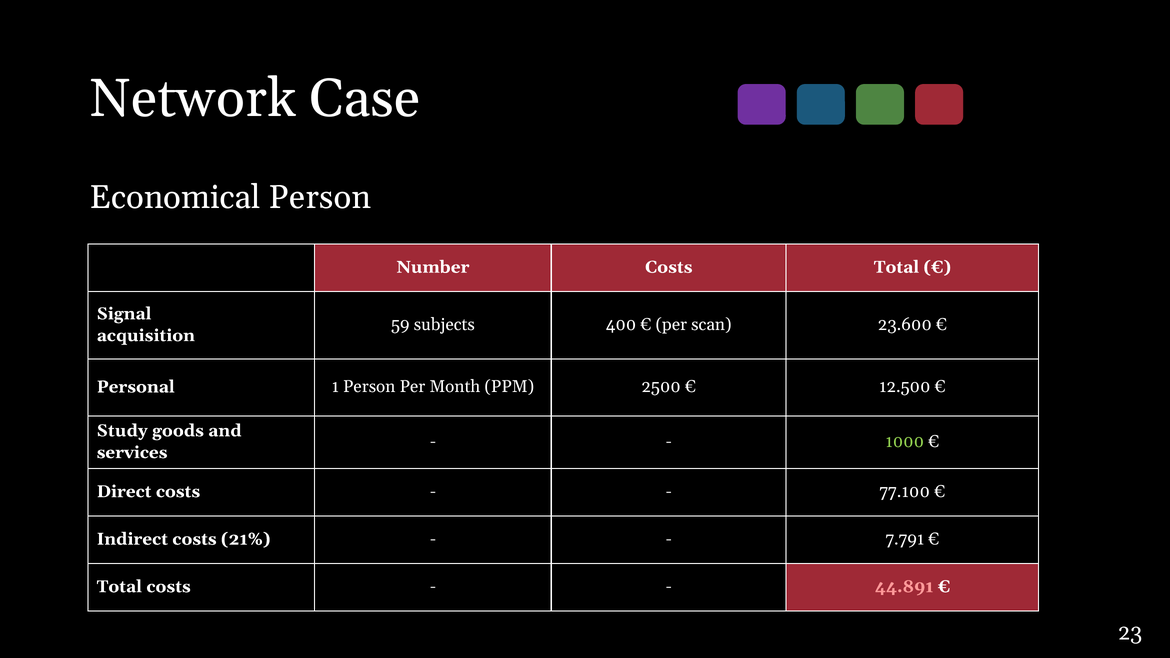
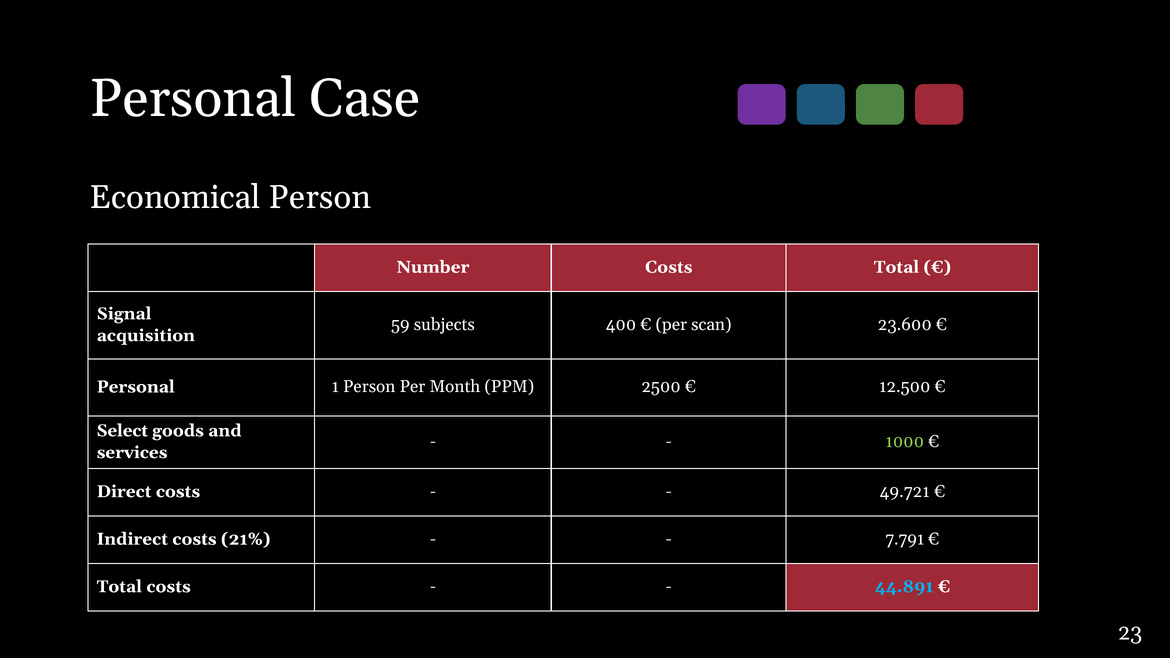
Network: Network -> Personal (193, 98)
Study: Study -> Select (122, 431)
77.100: 77.100 -> 49.721 (905, 492)
44.891 colour: pink -> light blue (904, 587)
